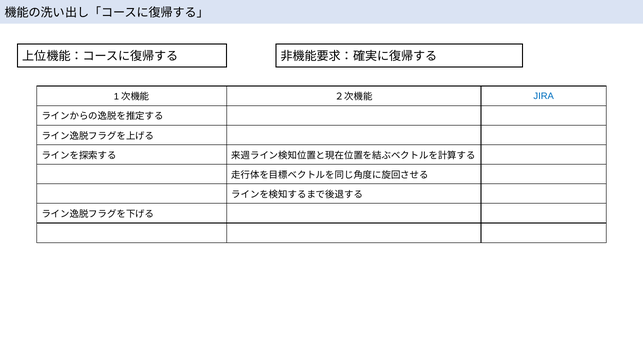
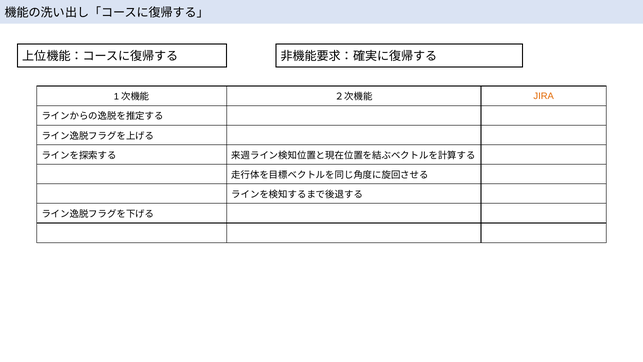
JIRA colour: blue -> orange (544, 96)
